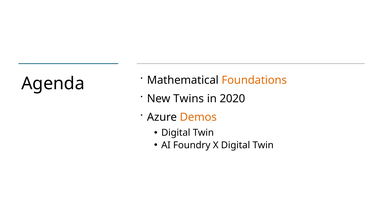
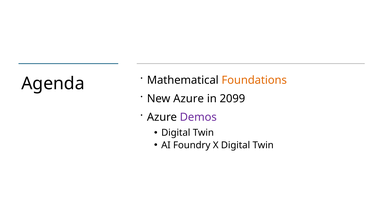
New Twins: Twins -> Azure (189, 98)
2020: 2020 -> 2099 (232, 98)
Demos colour: orange -> purple (198, 117)
